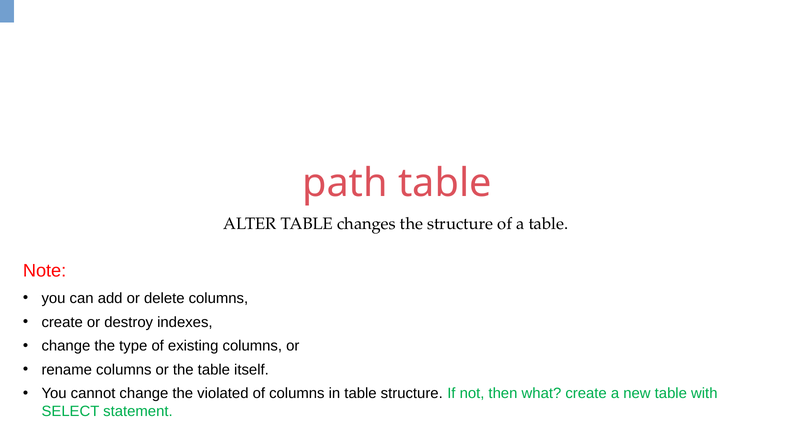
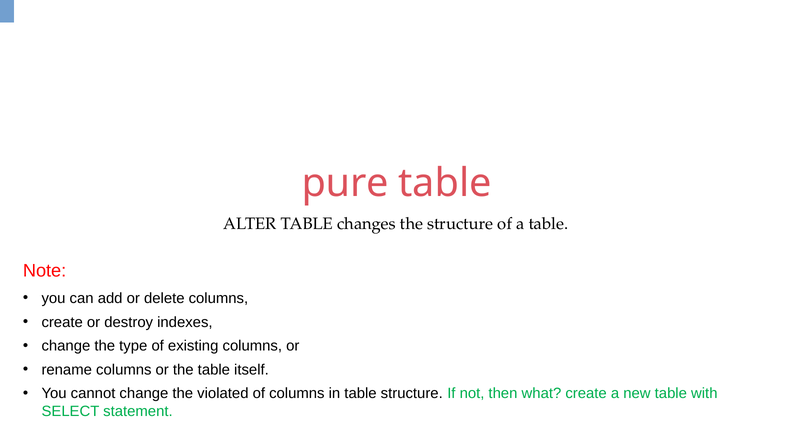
path: path -> pure (345, 183)
